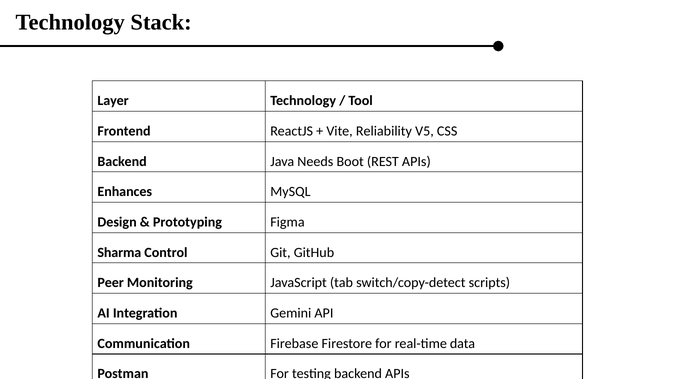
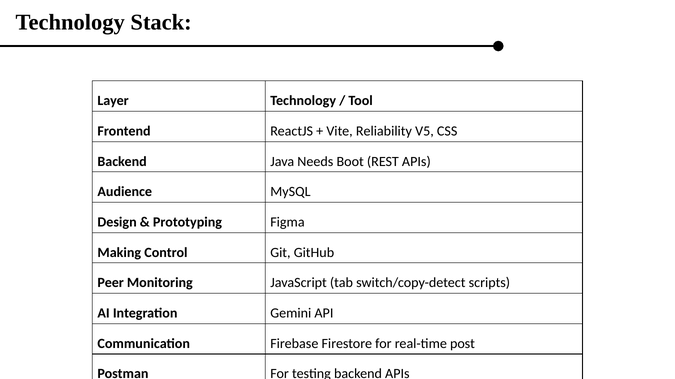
Enhances: Enhances -> Audience (125, 192)
Sharma: Sharma -> Making (119, 253)
data: data -> post (462, 344)
